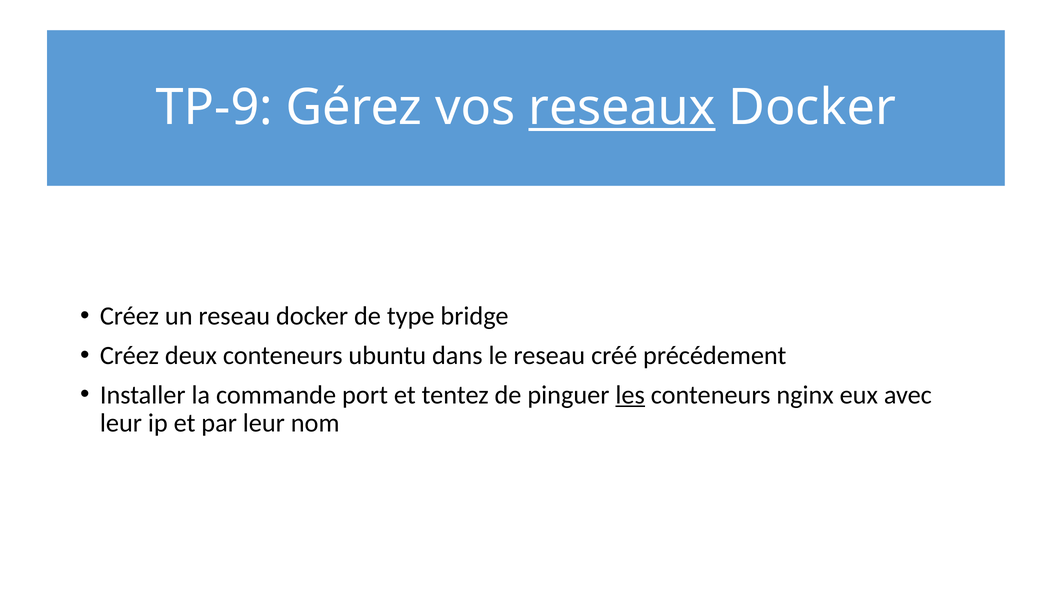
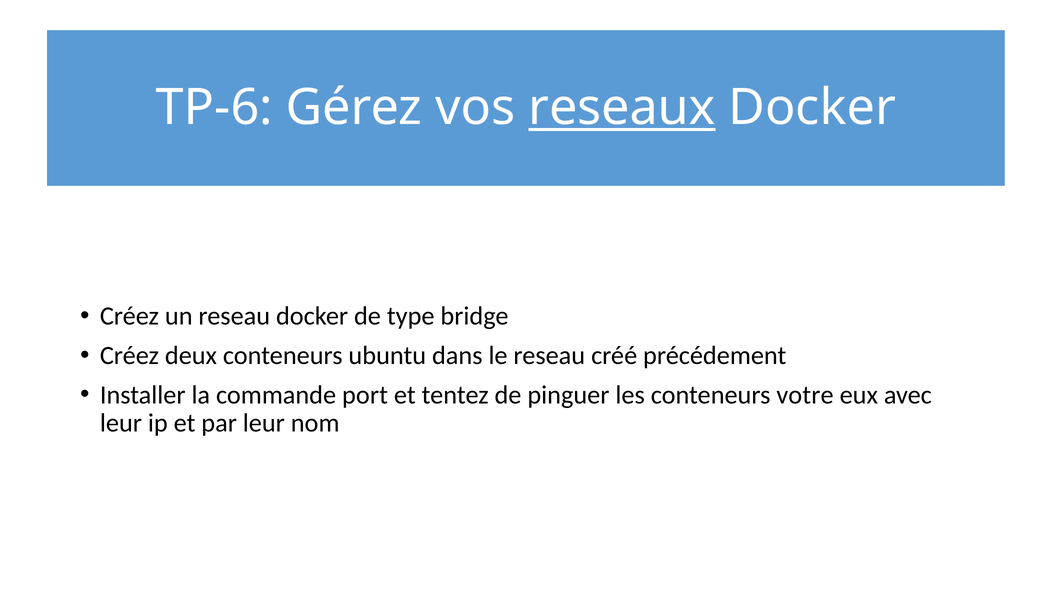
TP-9: TP-9 -> TP-6 (214, 108)
les underline: present -> none (630, 395)
nginx: nginx -> votre (805, 395)
